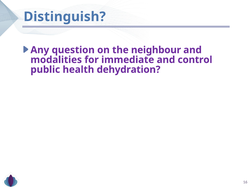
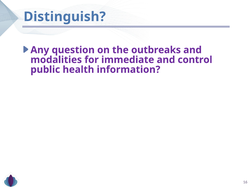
neighbour: neighbour -> outbreaks (156, 50)
dehydration: dehydration -> information (129, 70)
